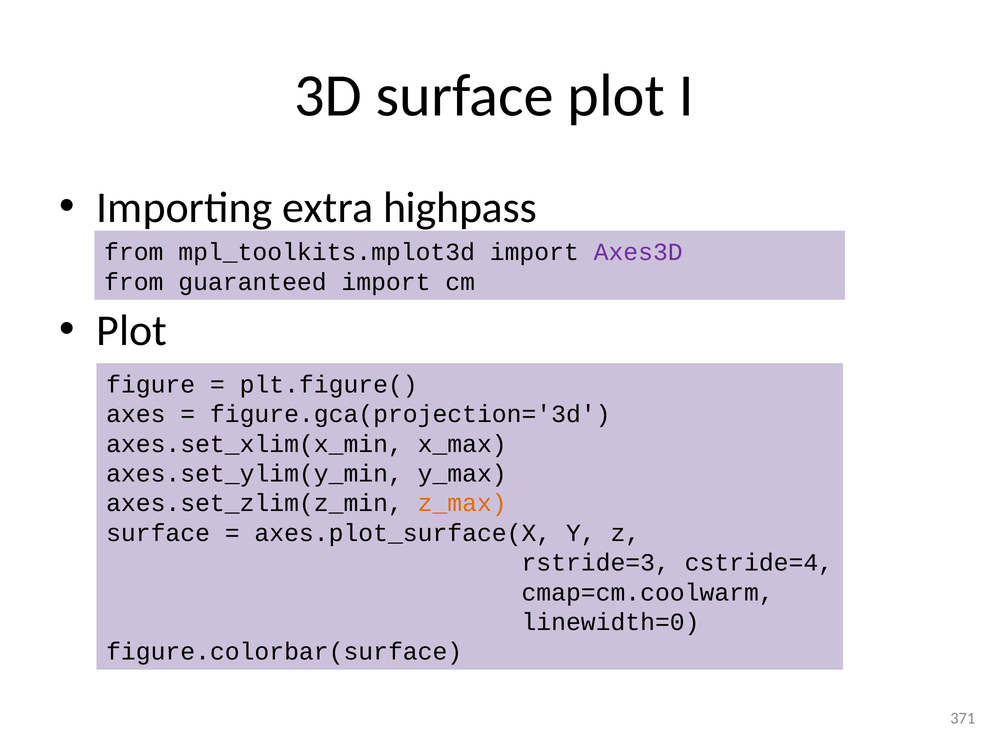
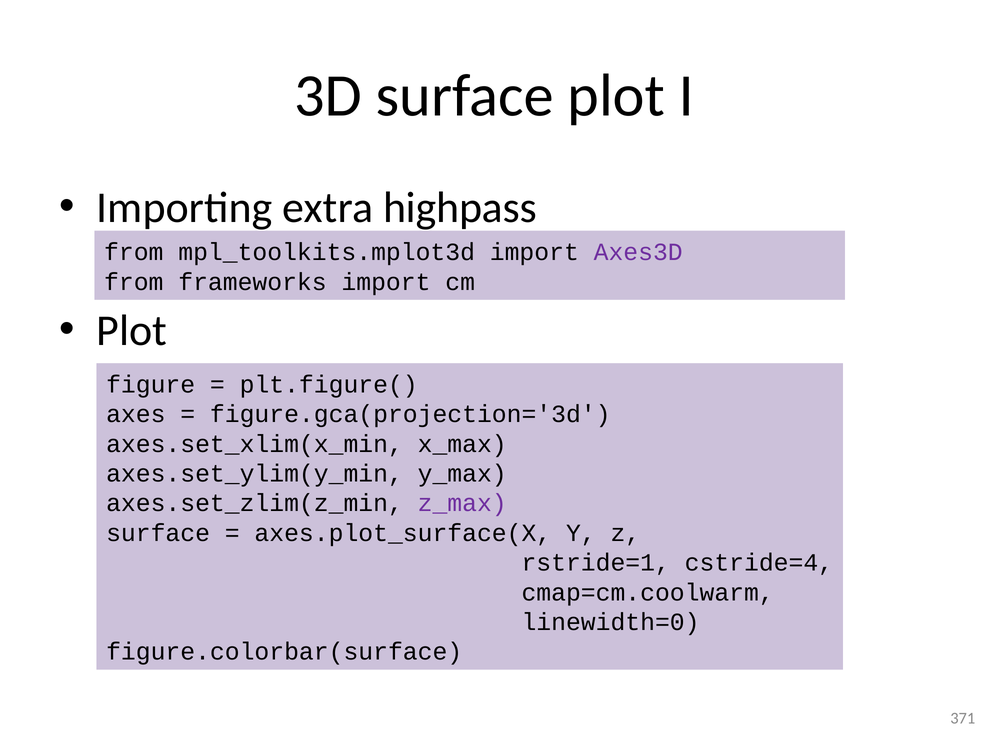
guaranteed: guaranteed -> frameworks (252, 282)
z_max colour: orange -> purple (462, 503)
rstride=3: rstride=3 -> rstride=1 (596, 563)
